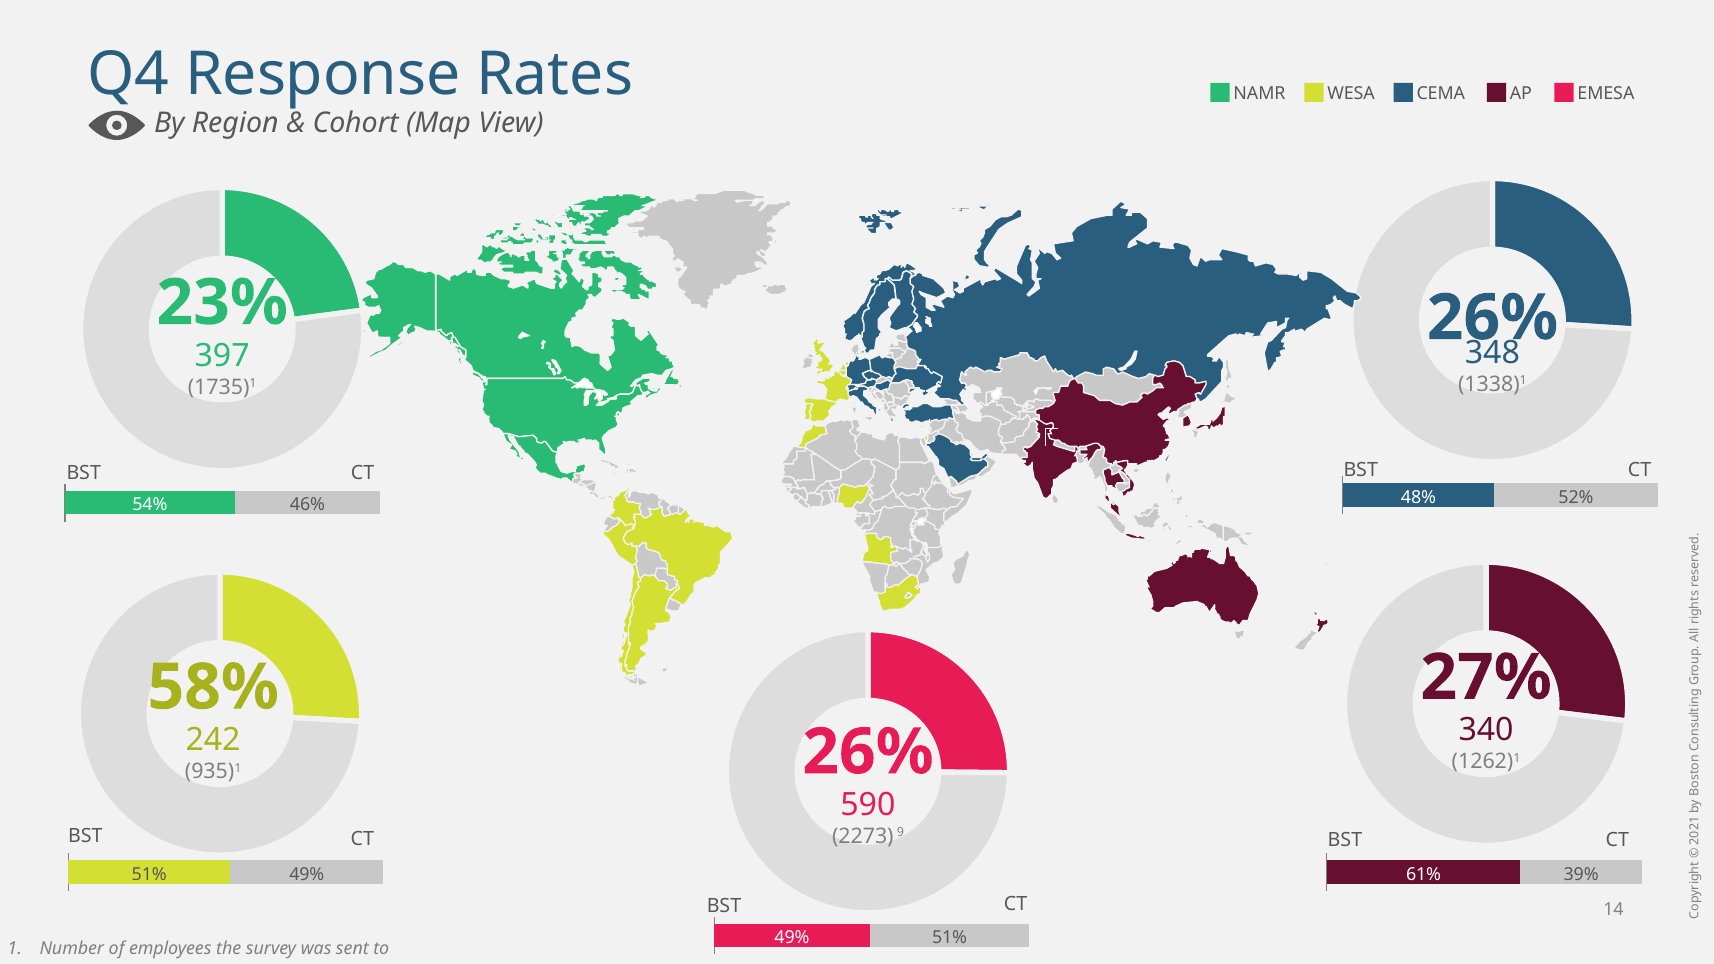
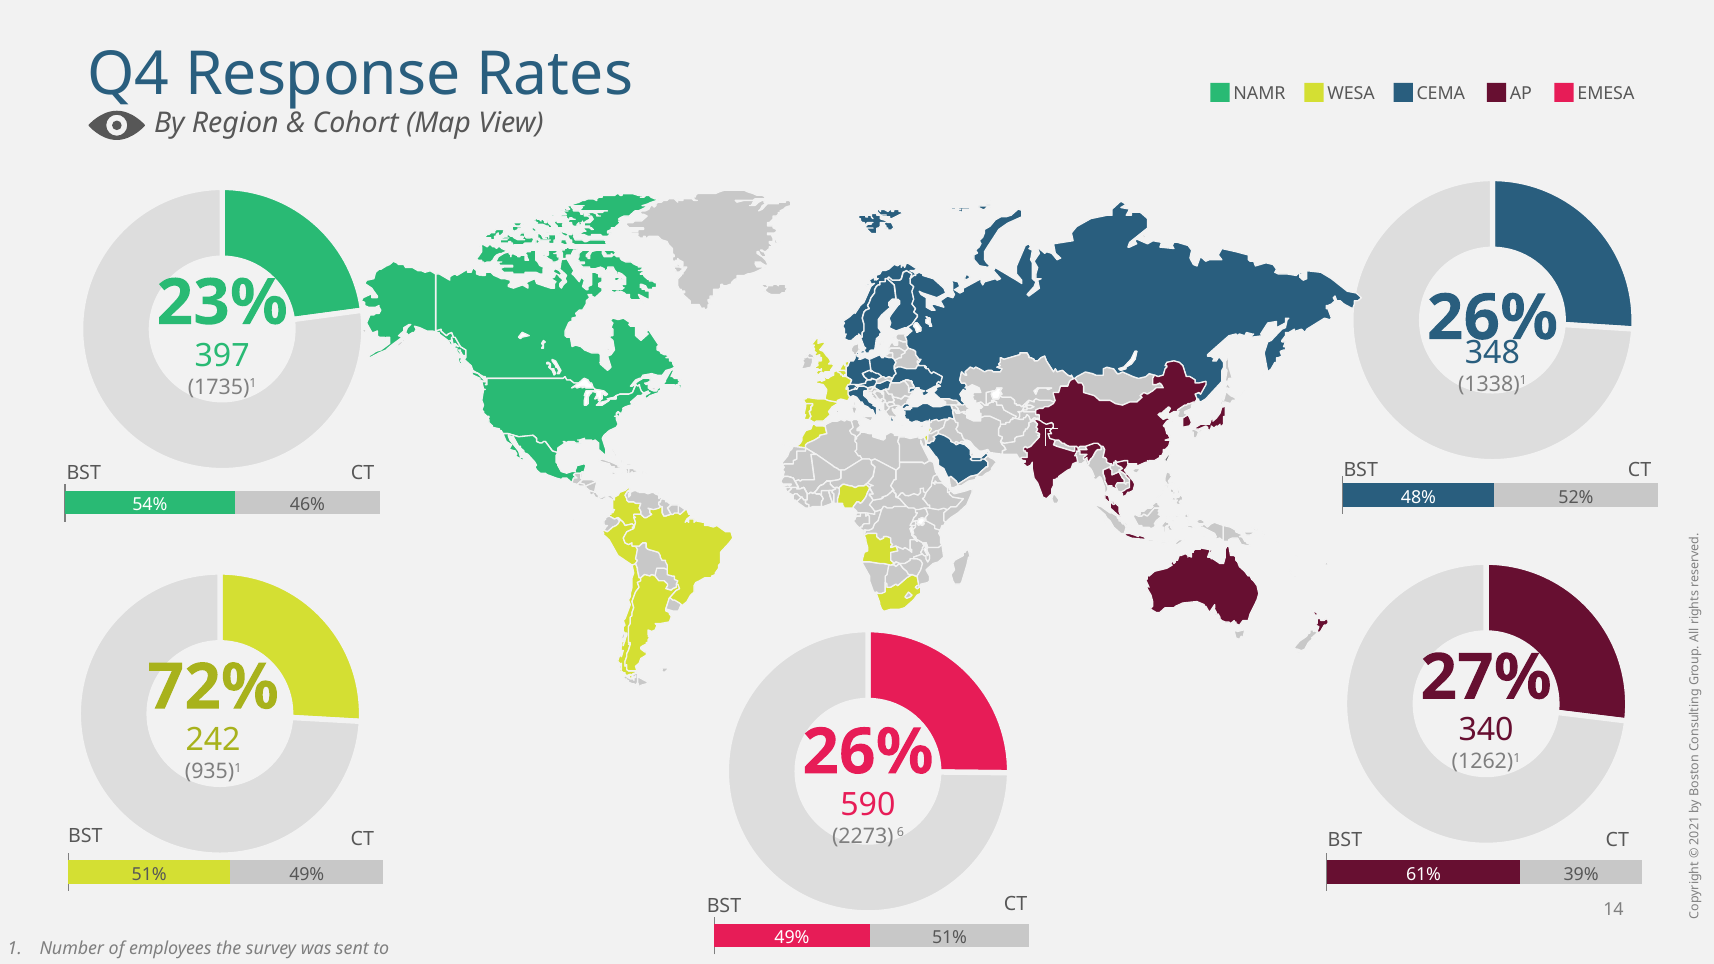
58%: 58% -> 72% (213, 687)
9: 9 -> 6 (901, 833)
